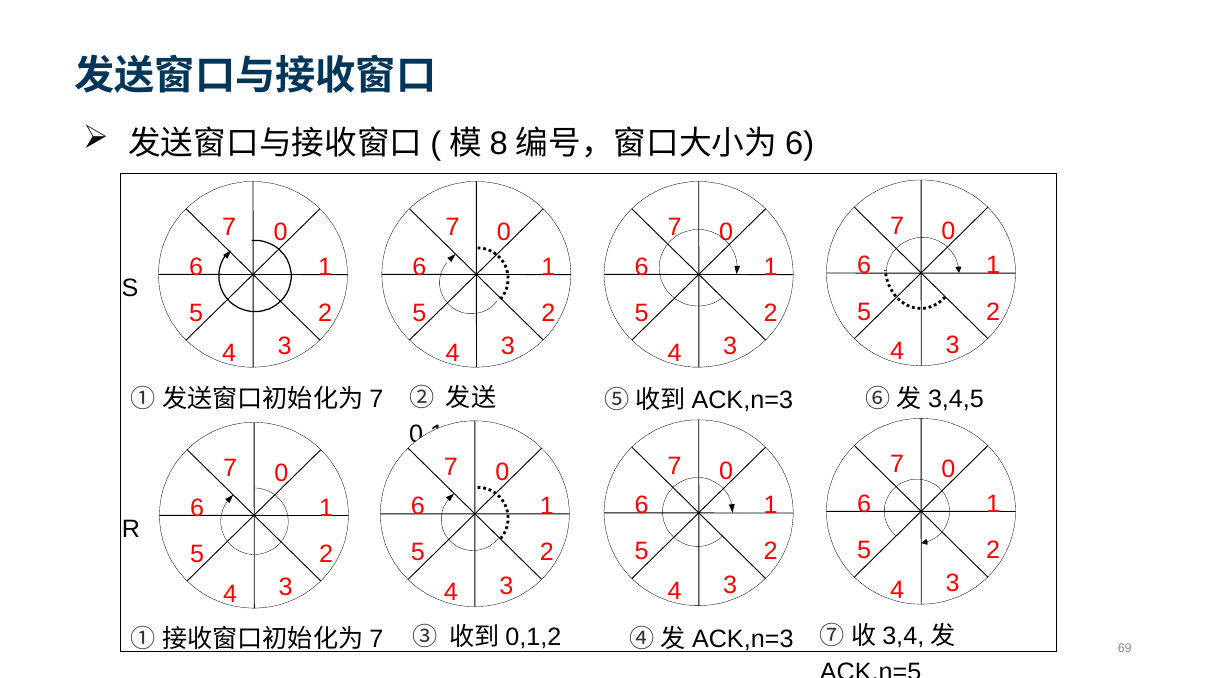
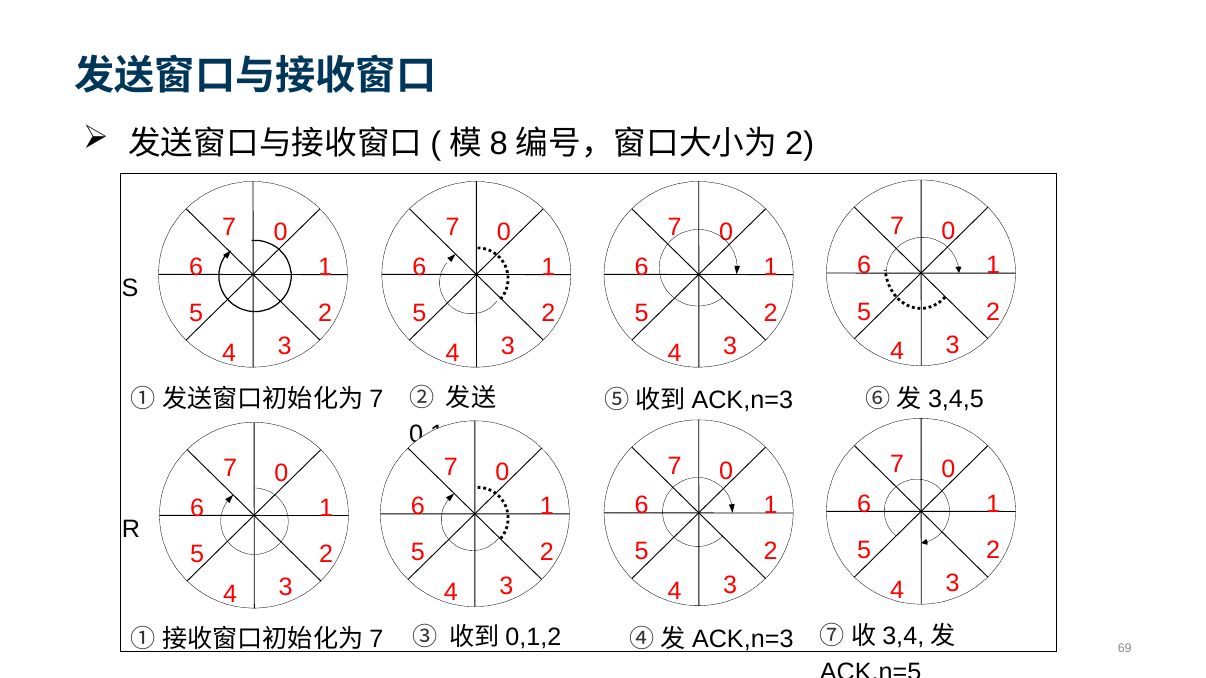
6: 6 -> 2 (800, 143)
